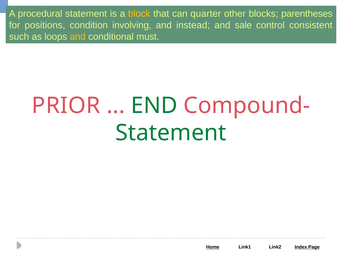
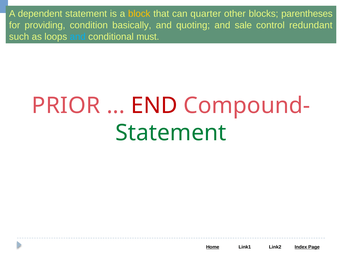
procedural: procedural -> dependent (40, 14)
positions: positions -> providing (45, 25)
involving: involving -> basically (132, 25)
instead: instead -> quoting (193, 25)
consistent: consistent -> redundant (311, 25)
and colour: yellow -> light blue (78, 37)
END colour: green -> red (154, 105)
